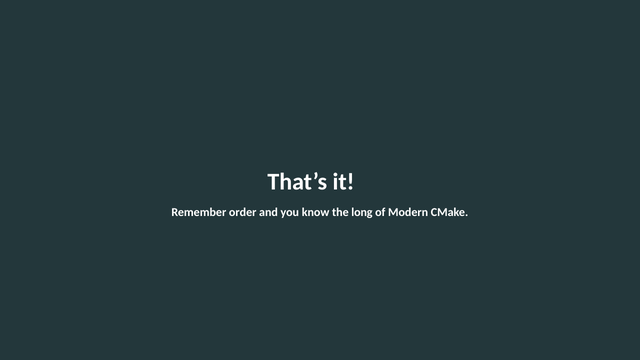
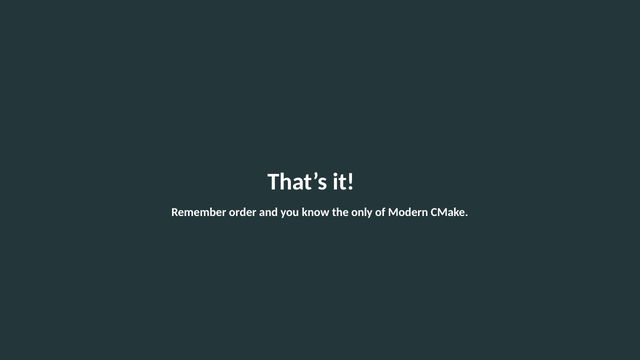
long: long -> only (362, 212)
